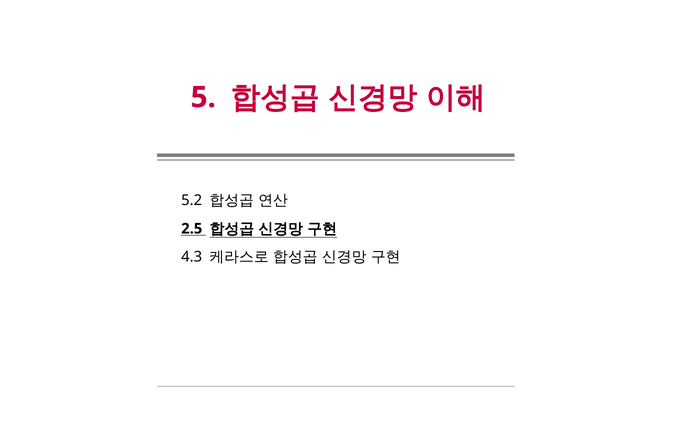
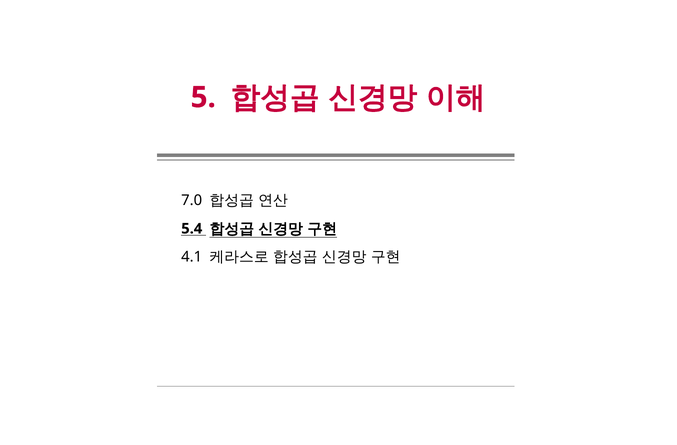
5.2: 5.2 -> 7.0 (192, 200)
2.5: 2.5 -> 5.4 (192, 228)
4.3: 4.3 -> 4.1 (192, 257)
